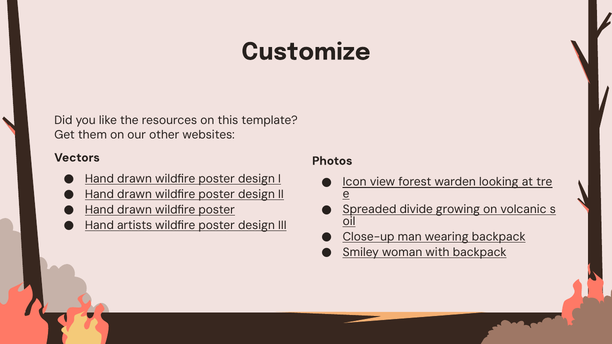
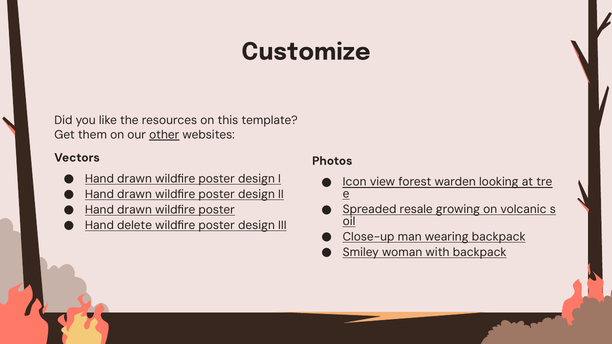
other underline: none -> present (164, 135)
divide: divide -> resale (416, 209)
artists: artists -> delete (135, 225)
